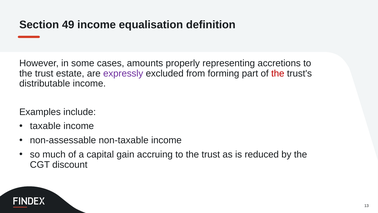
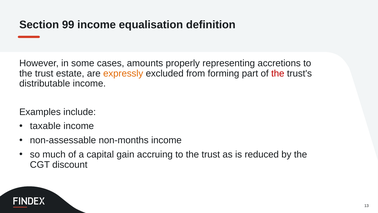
49: 49 -> 99 (68, 25)
expressly colour: purple -> orange (123, 73)
non-taxable: non-taxable -> non-months (124, 140)
